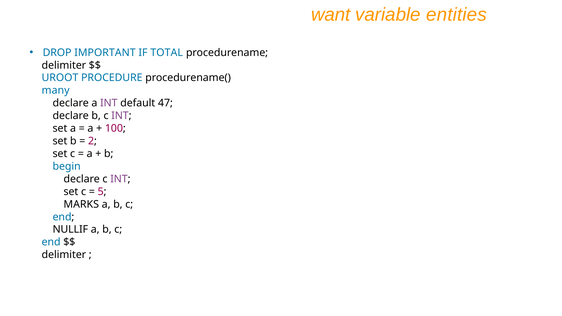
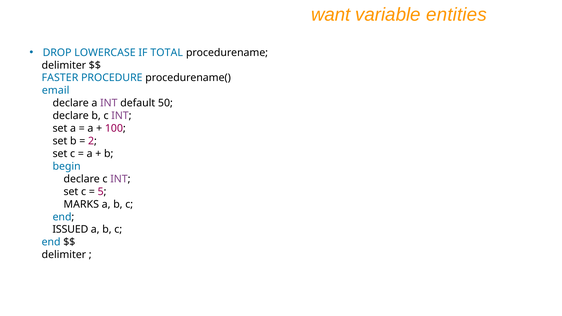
IMPORTANT: IMPORTANT -> LOWERCASE (105, 53)
UROOT: UROOT -> FASTER (60, 78)
many: many -> email (56, 91)
47: 47 -> 50 (165, 103)
NULLIF: NULLIF -> ISSUED (70, 230)
